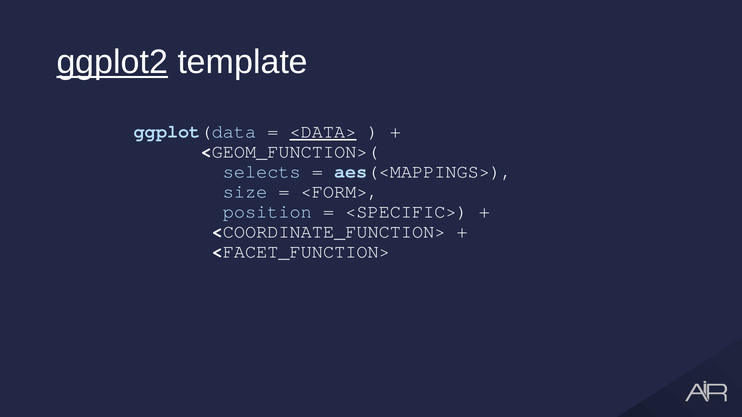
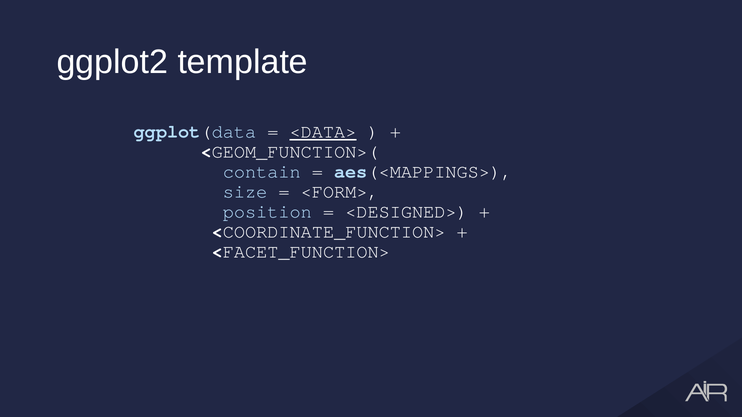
ggplot2 underline: present -> none (112, 62)
selects: selects -> contain (262, 172)
<SPECIFIC>: <SPECIFIC> -> <DESIGNED> (406, 212)
